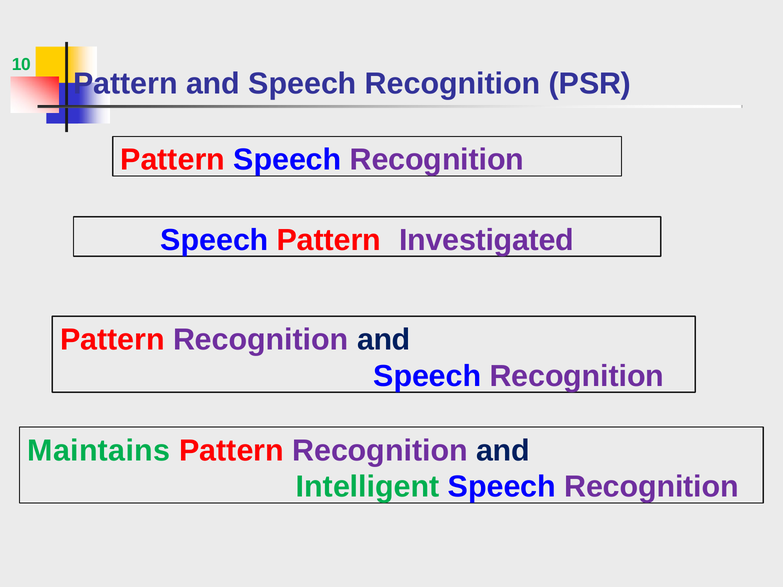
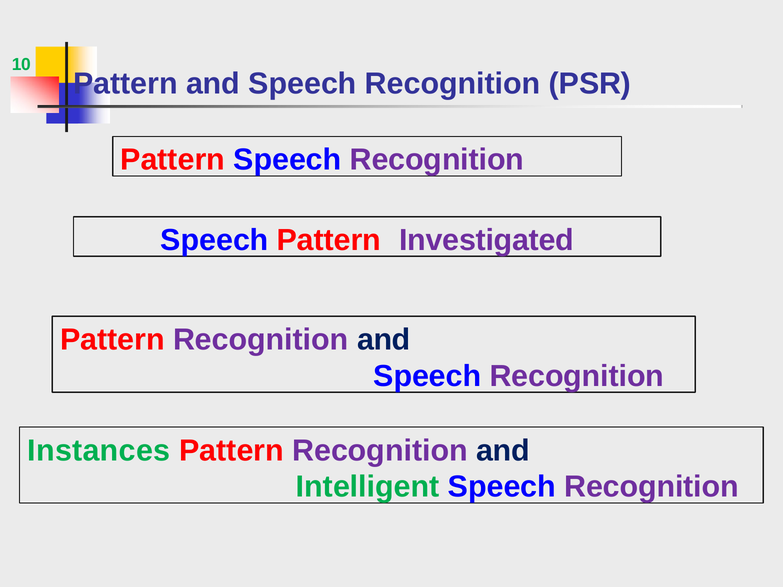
Maintains: Maintains -> Instances (99, 451)
